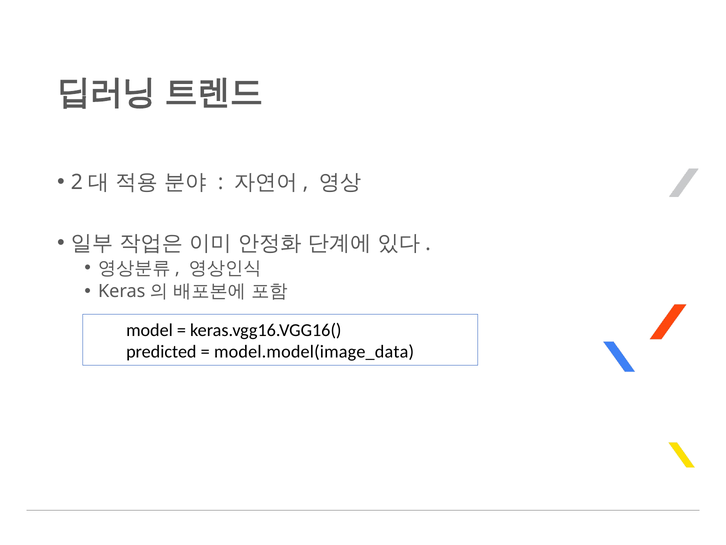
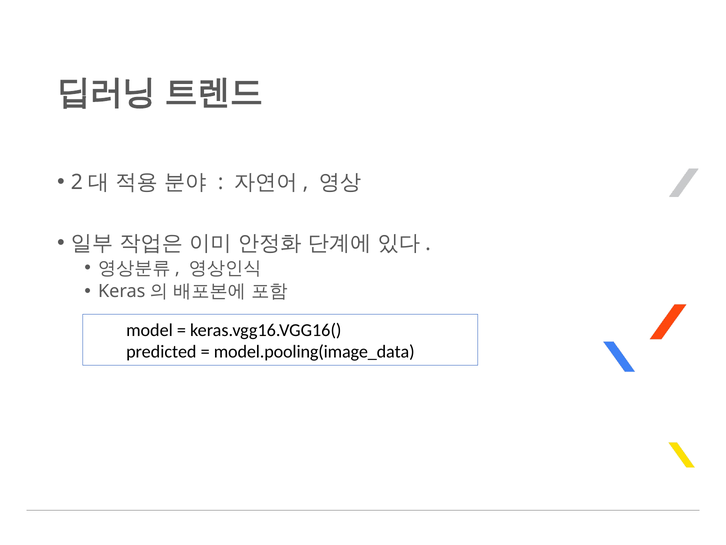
model.model(image_data: model.model(image_data -> model.pooling(image_data (314, 352)
